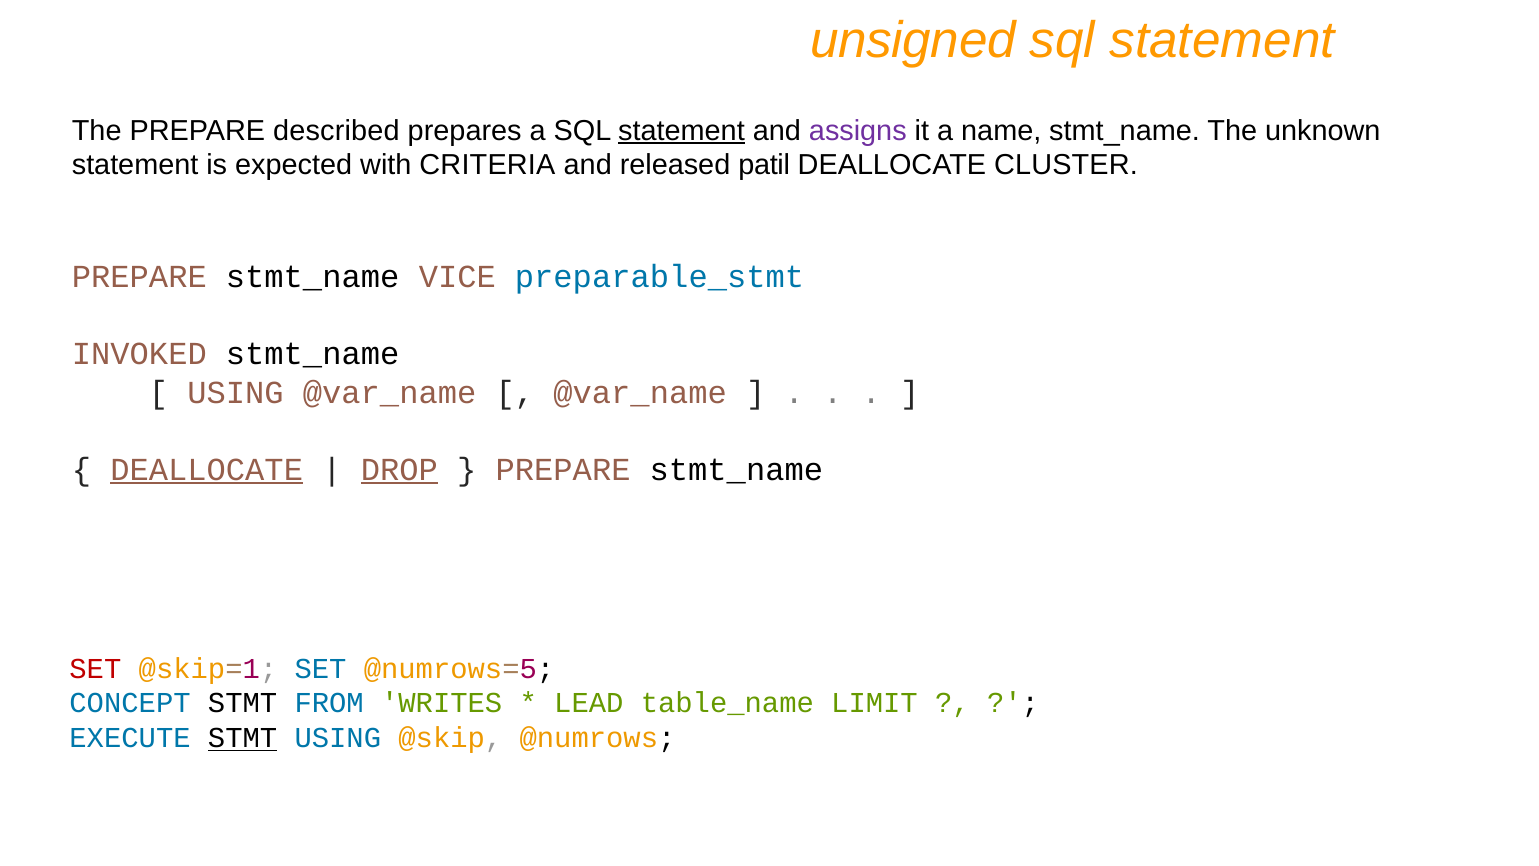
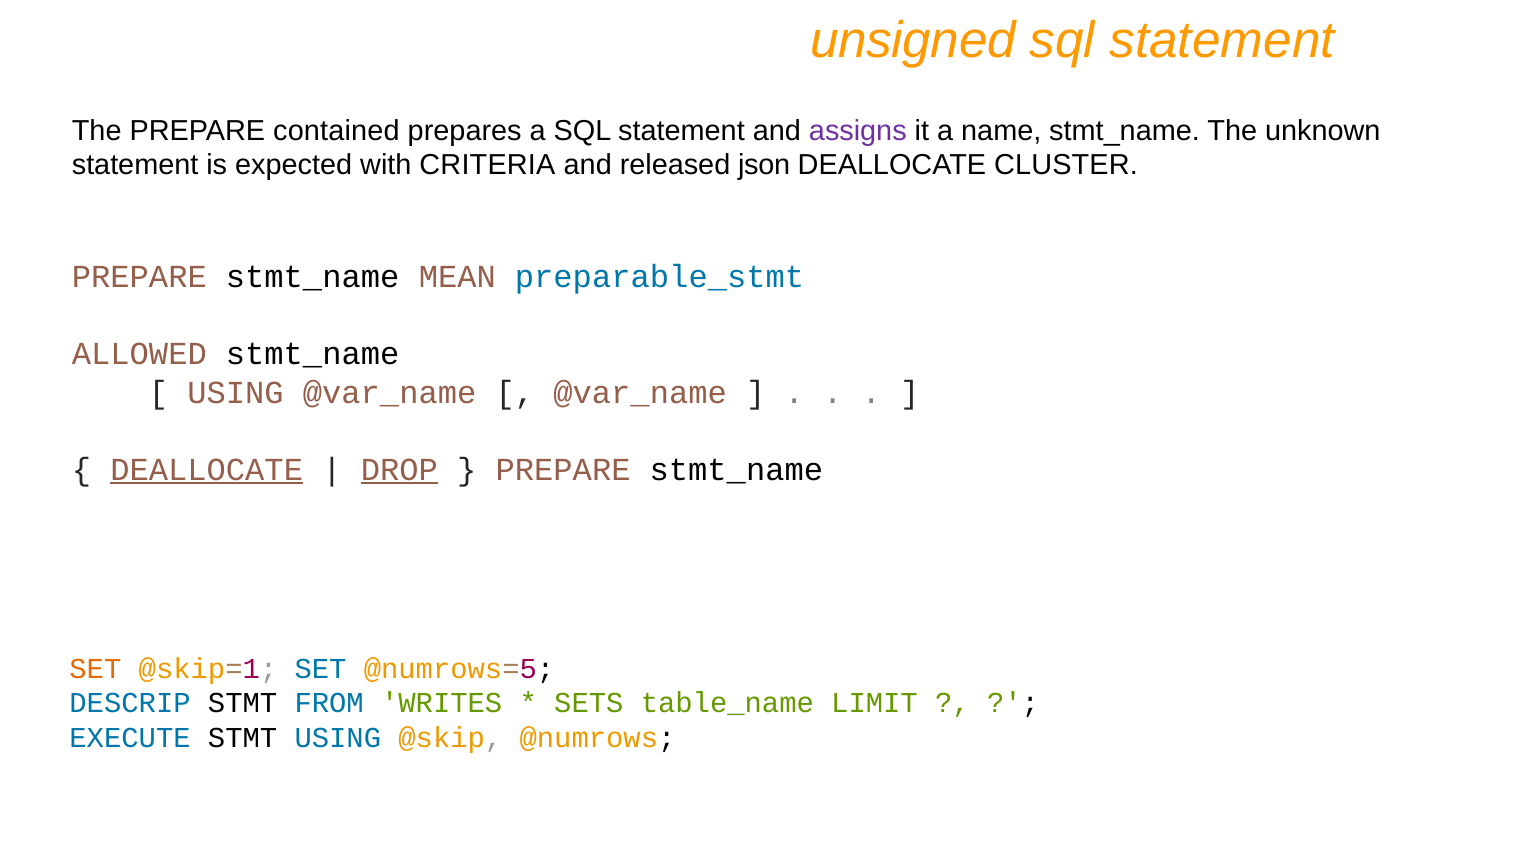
described: described -> contained (336, 131)
statement underline: present -> none (681, 131)
patil: patil -> json (764, 165)
VICE: VICE -> MEAN (457, 277)
INVOKED: INVOKED -> ALLOWED (139, 354)
SET colour: red -> orange (95, 669)
CONCEPT: CONCEPT -> DESCRIP (130, 703)
LEAD: LEAD -> SETS (589, 703)
STMT underline: present -> none (243, 738)
